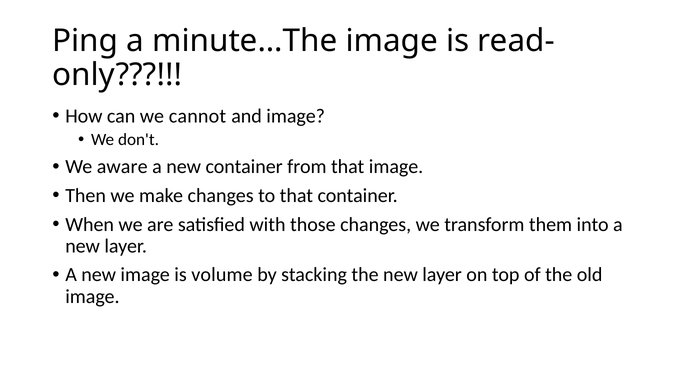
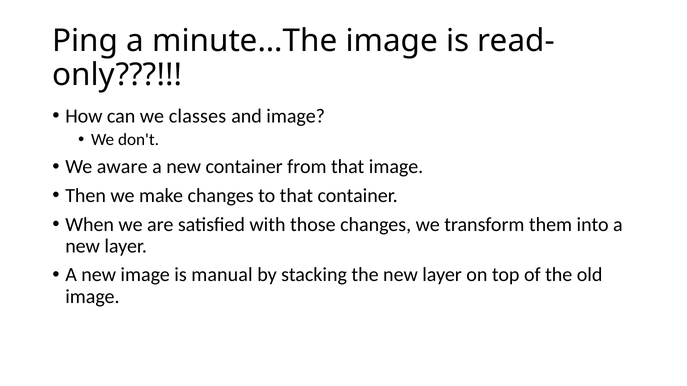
cannot: cannot -> classes (197, 116)
volume: volume -> manual (222, 275)
